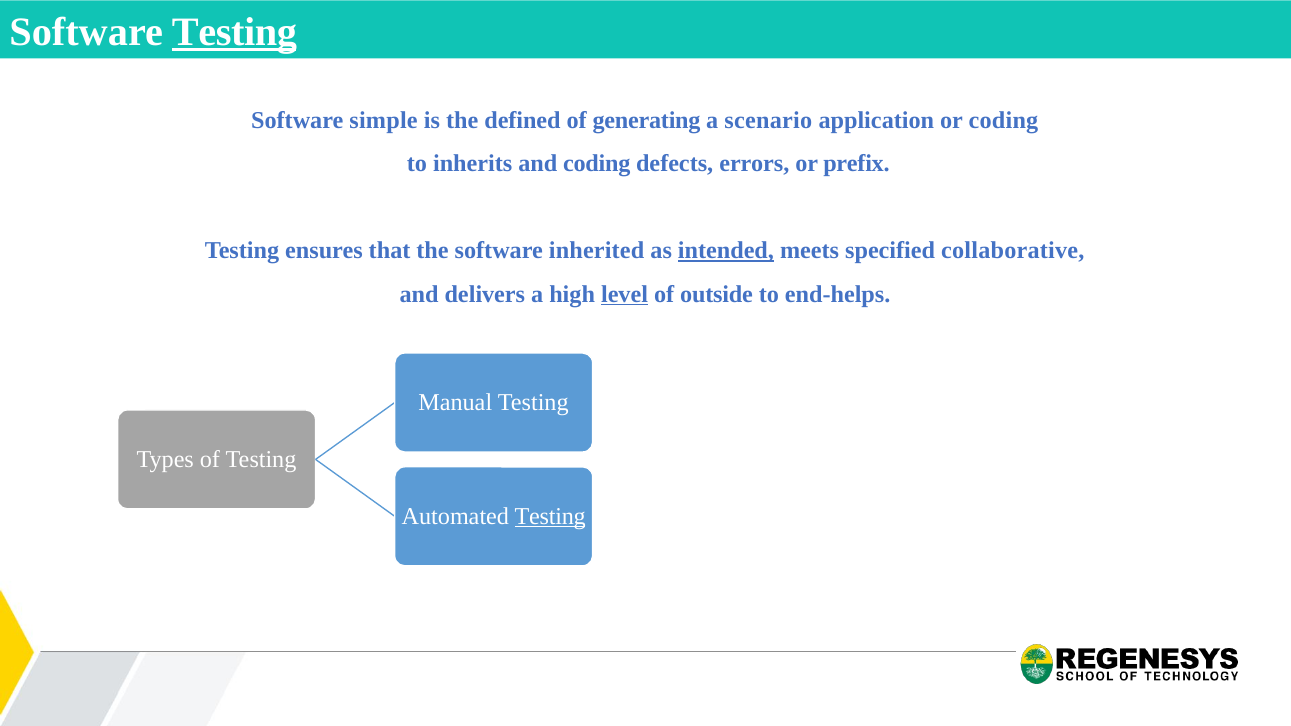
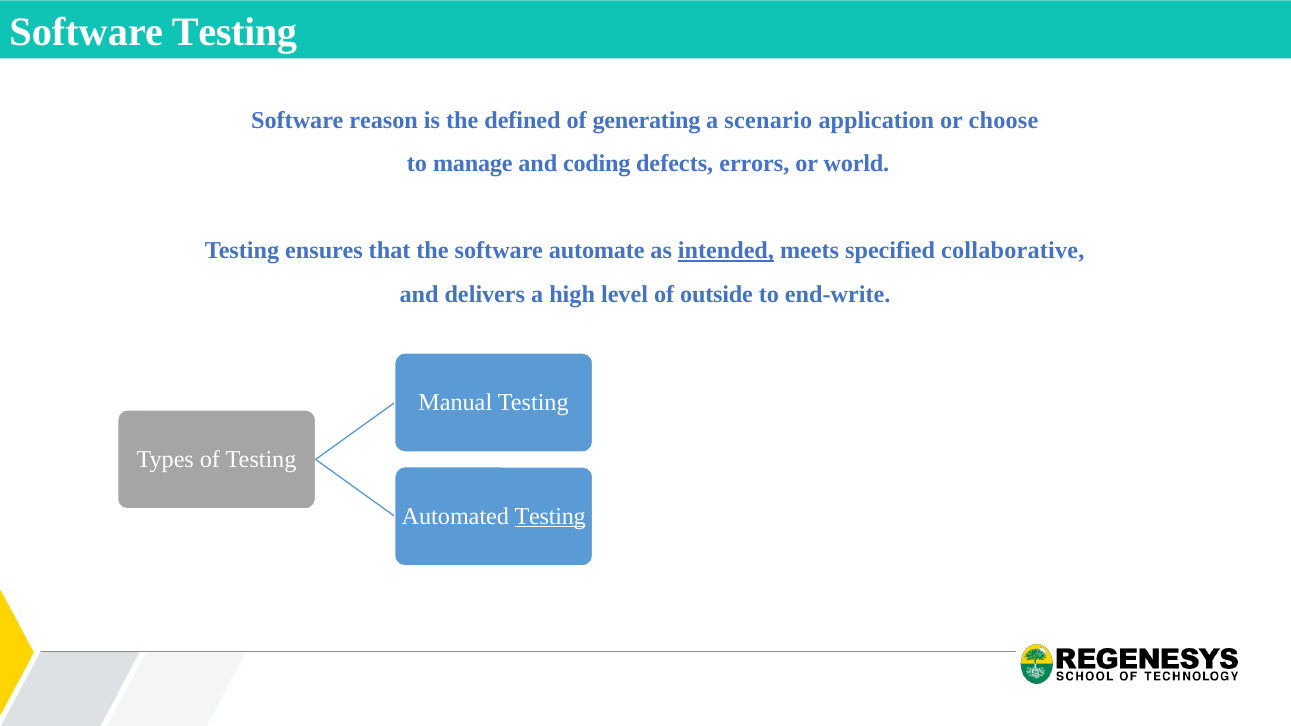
Testing underline: present -> none (235, 32)
simple: simple -> reason (384, 120)
or coding: coding -> choose (1003, 120)
inherits: inherits -> manage (473, 164)
prefix: prefix -> world (856, 164)
inherited: inherited -> automate (597, 251)
level underline: present -> none (625, 294)
end-helps: end-helps -> end-write (838, 294)
